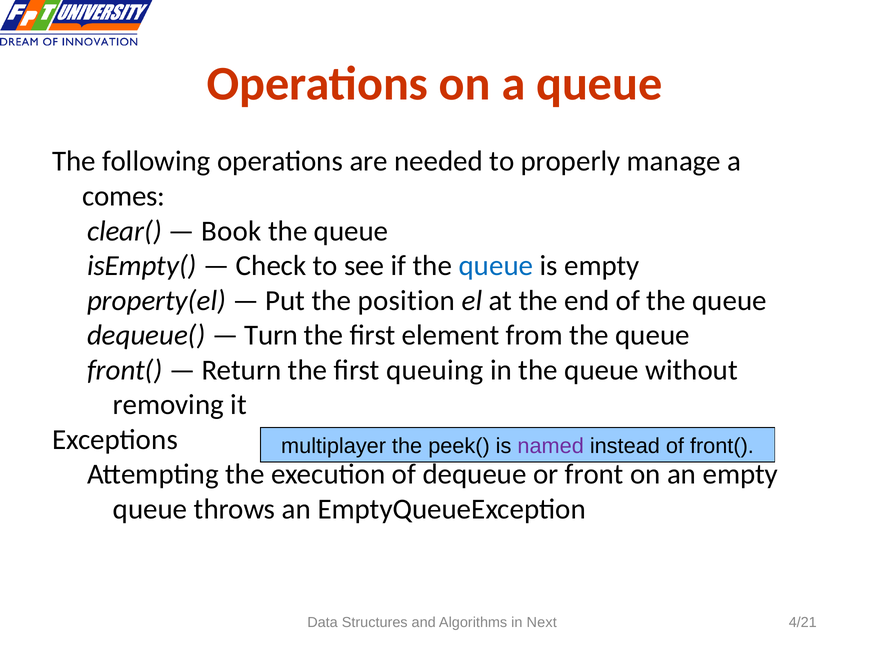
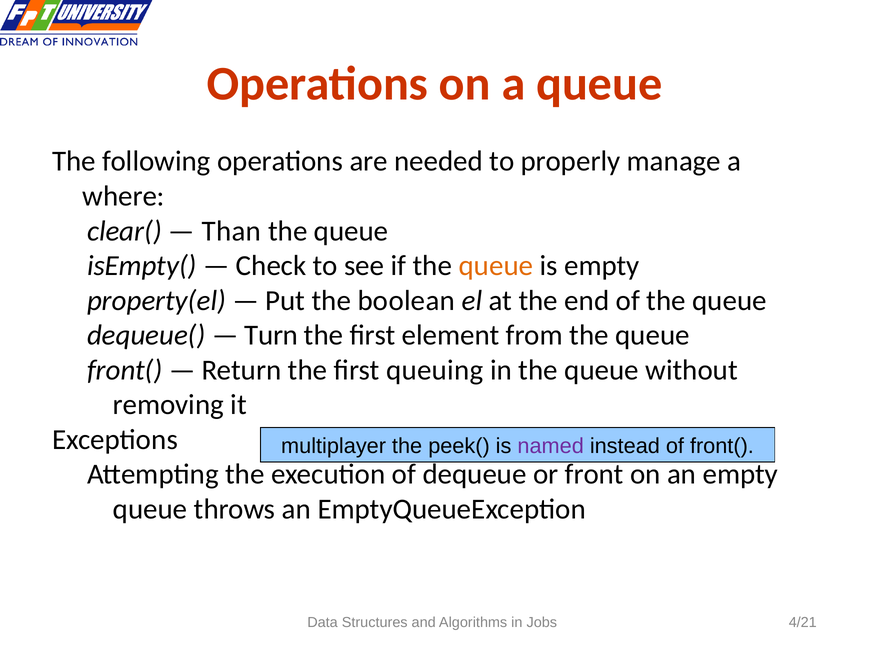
comes: comes -> where (124, 196)
Book: Book -> Than (231, 231)
queue colour: blue -> orange (496, 266)
position: position -> boolean (406, 300)
Next: Next -> Jobs (542, 622)
